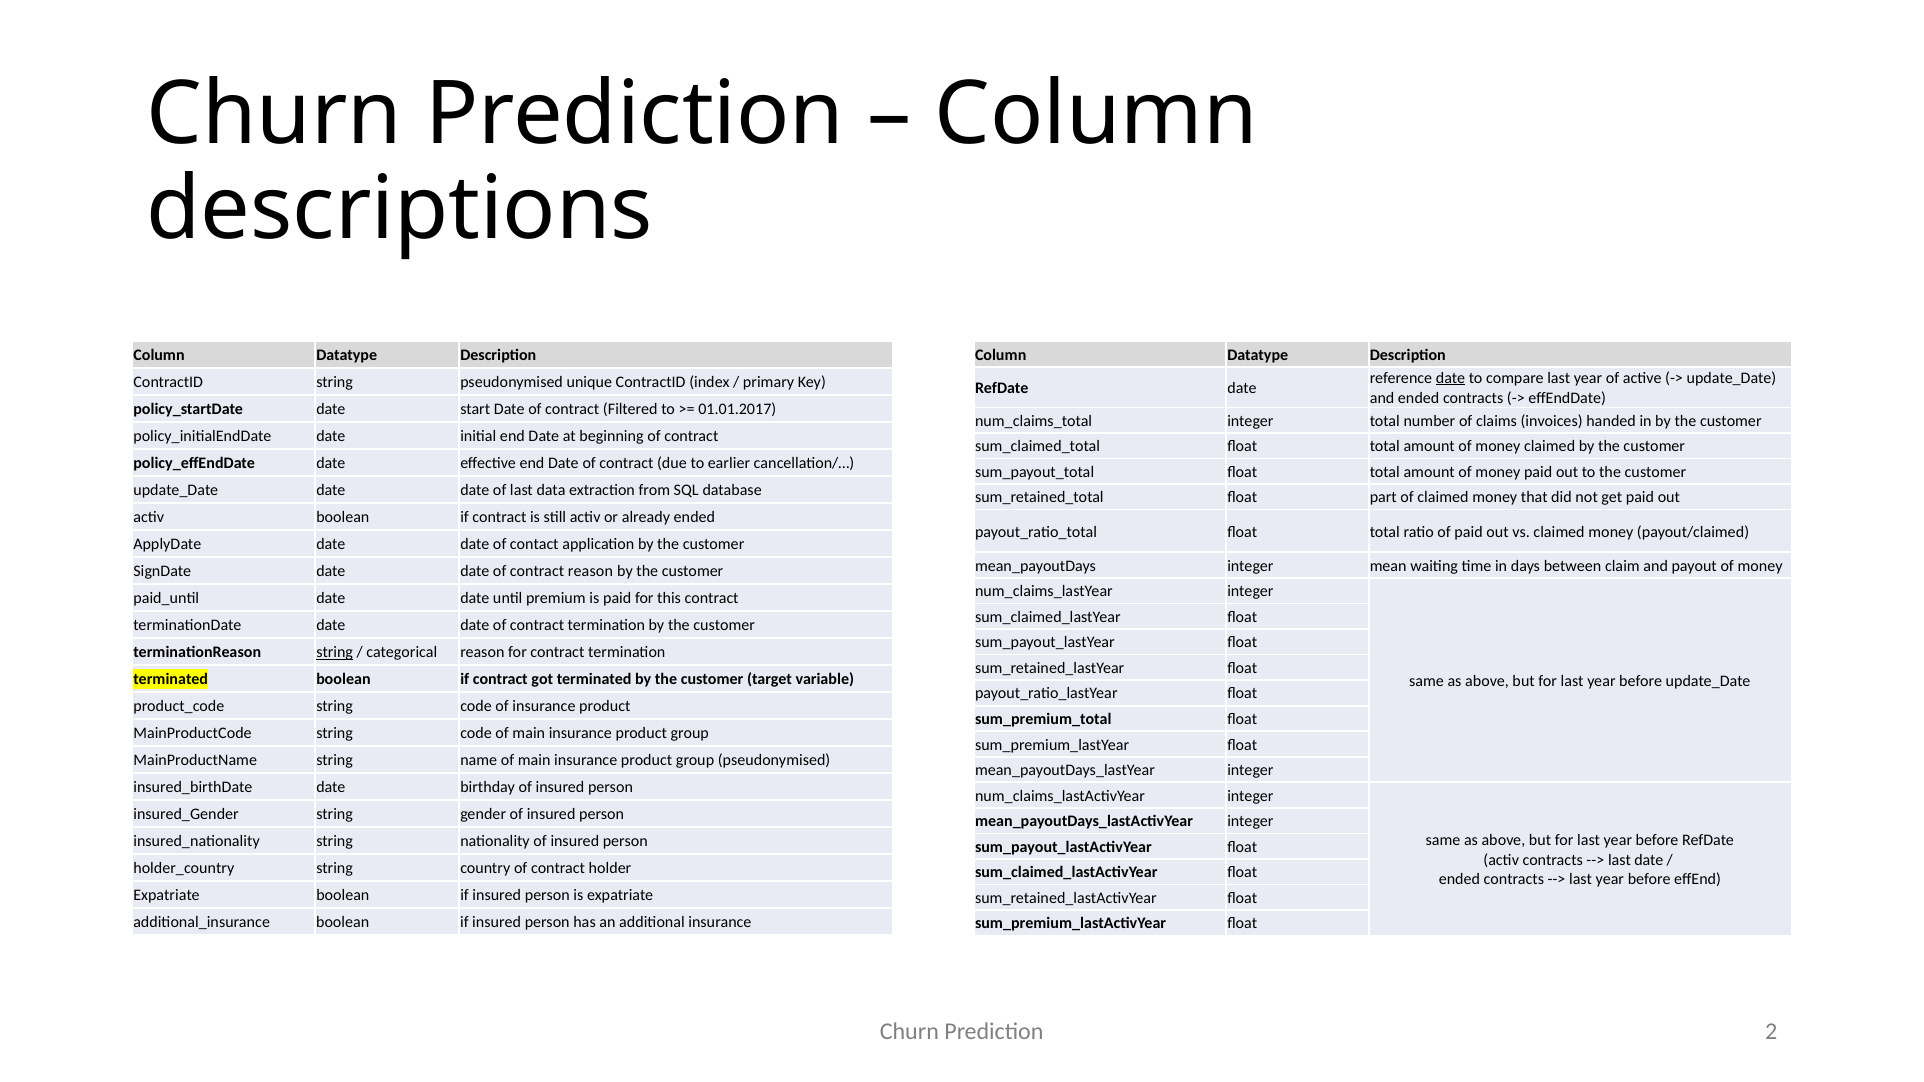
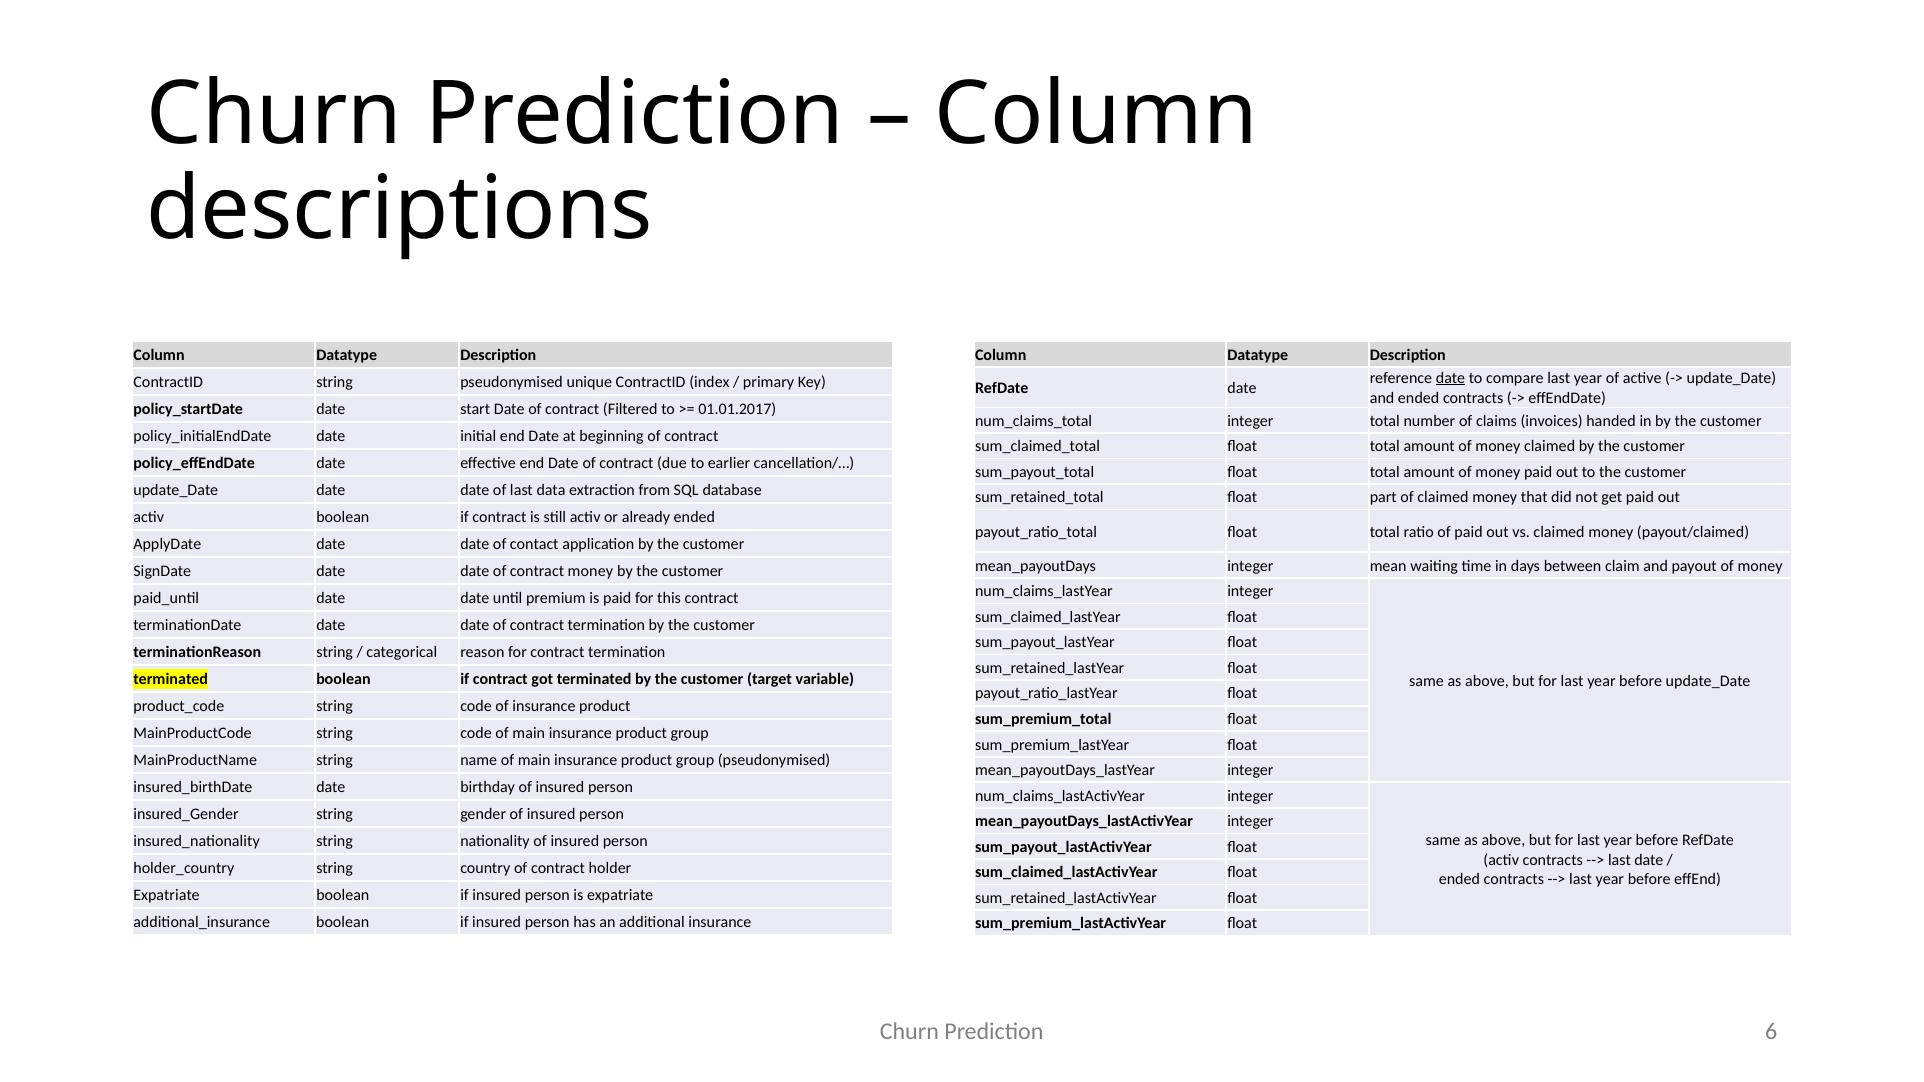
contract reason: reason -> money (590, 571)
string underline: present -> none (335, 652)
2: 2 -> 6 (1771, 1032)
